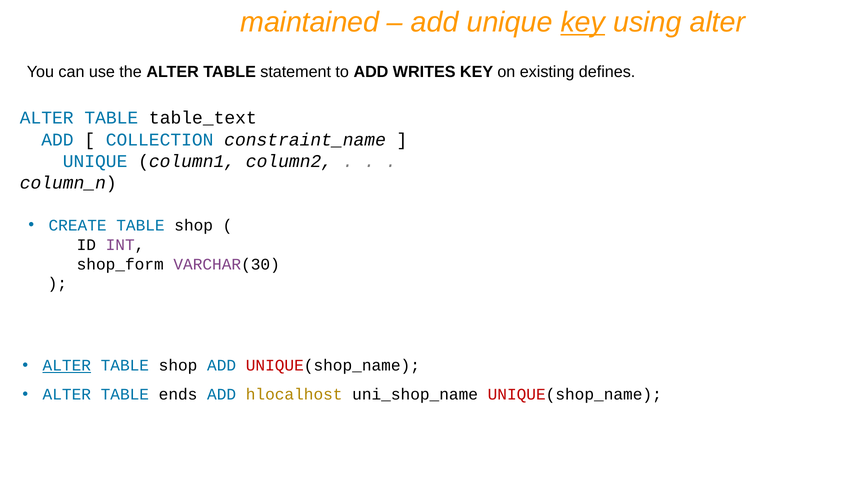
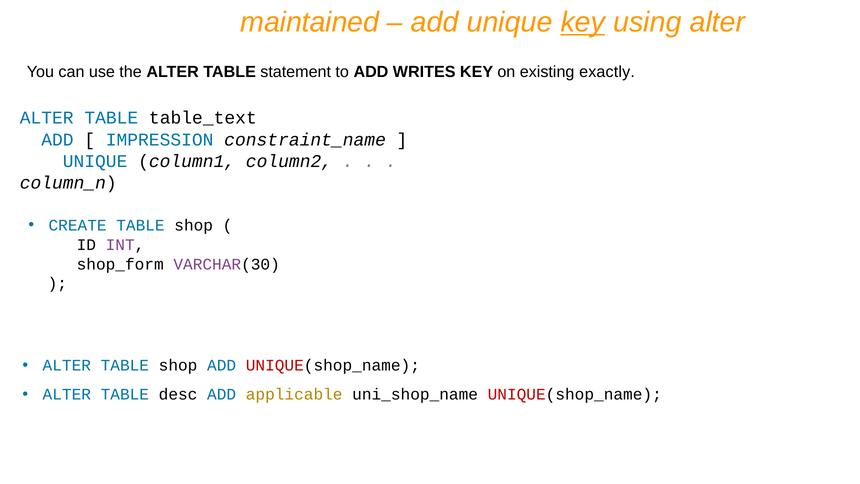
defines: defines -> exactly (607, 72)
COLLECTION: COLLECTION -> IMPRESSION (160, 140)
ALTER underline: present -> none (67, 365)
ends: ends -> desc (178, 394)
hlocalhost: hlocalhost -> applicable (294, 394)
